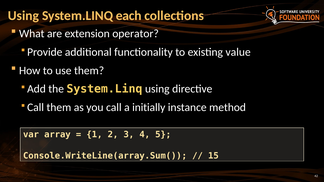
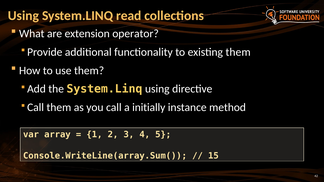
each: each -> read (129, 16)
existing value: value -> them (238, 52)
